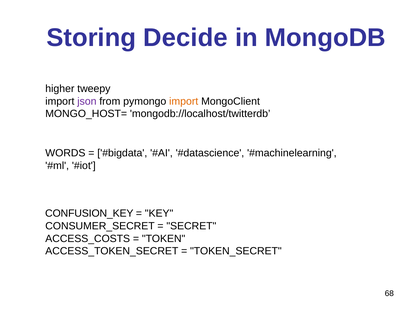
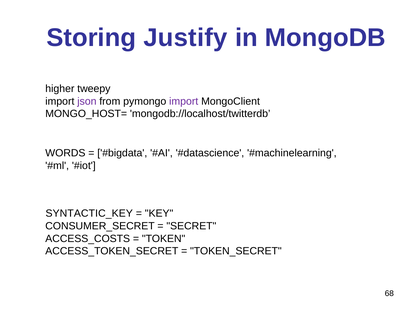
Decide: Decide -> Justify (185, 38)
import colour: orange -> purple (184, 101)
CONFUSION_KEY: CONFUSION_KEY -> SYNTACTIC_KEY (89, 214)
